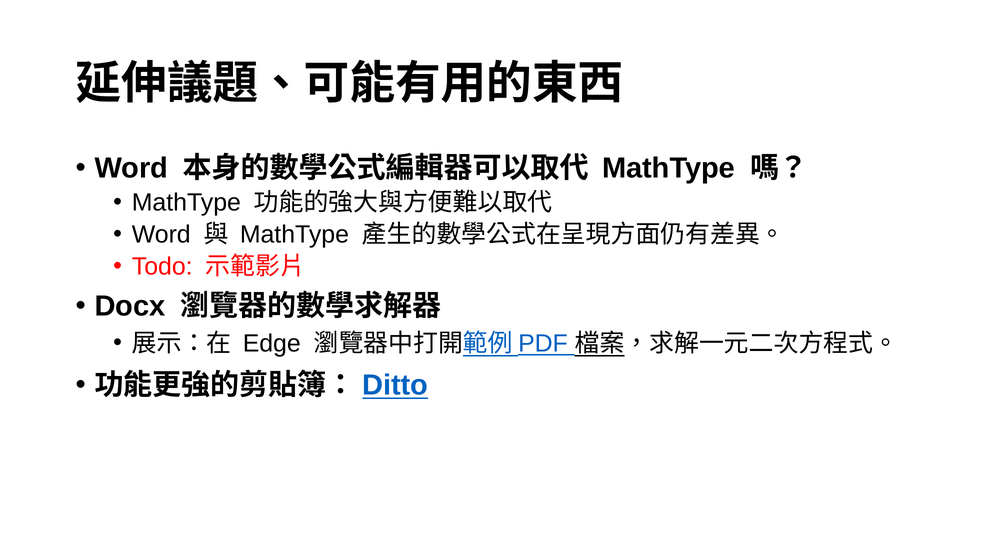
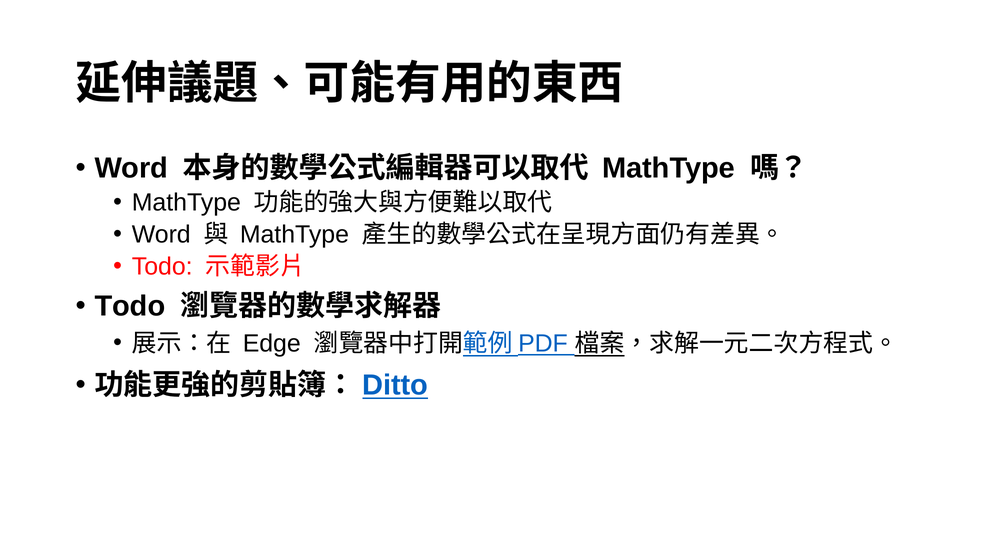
Docx: Docx -> Todo (130, 306)
